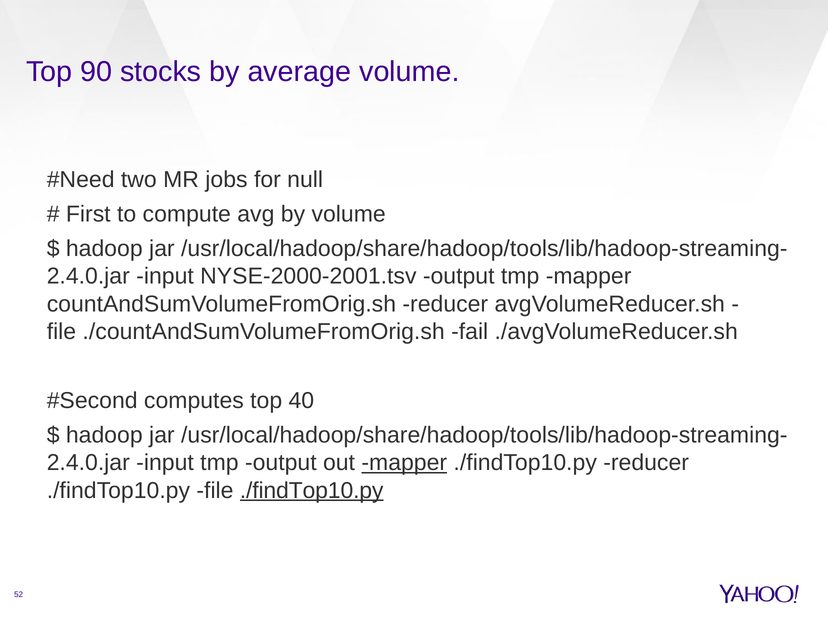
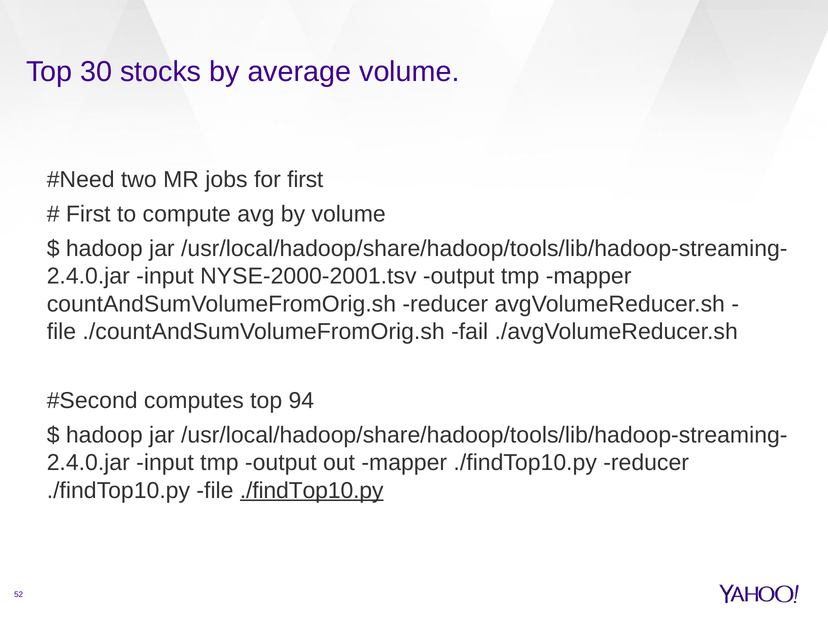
90: 90 -> 30 (96, 72)
for null: null -> first (305, 180)
40: 40 -> 94 (301, 401)
mapper underline: present -> none (404, 463)
